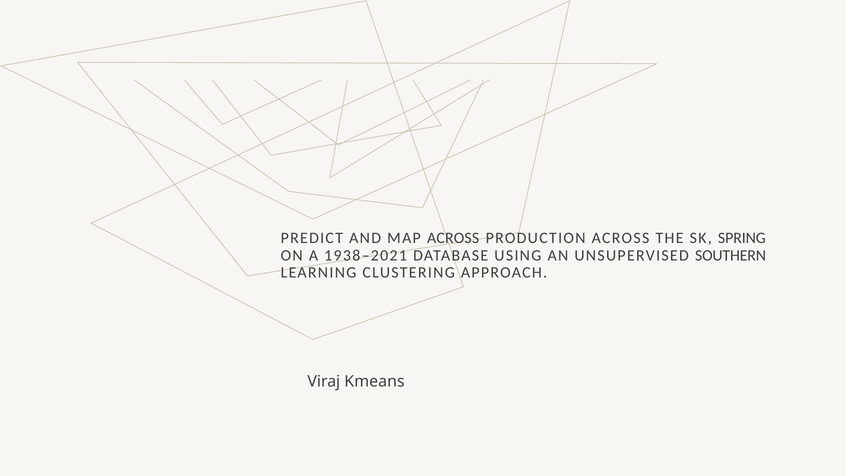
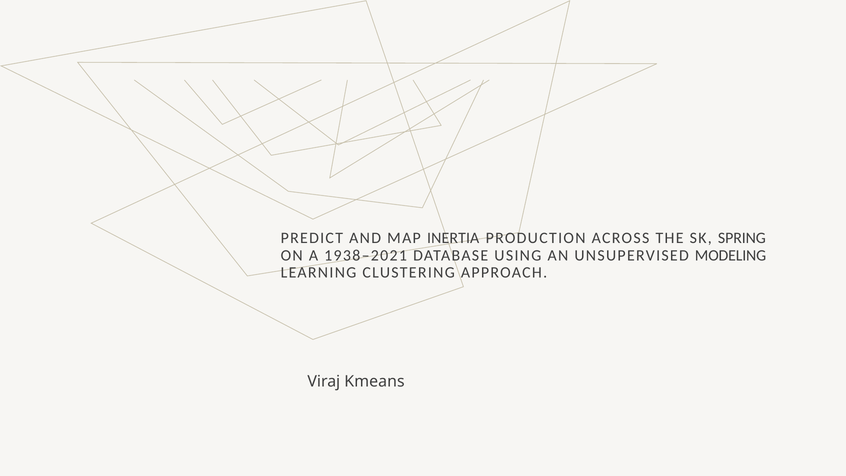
MAP ACROSS: ACROSS -> INERTIA (453, 238)
SOUTHERN: SOUTHERN -> MODELING (731, 255)
